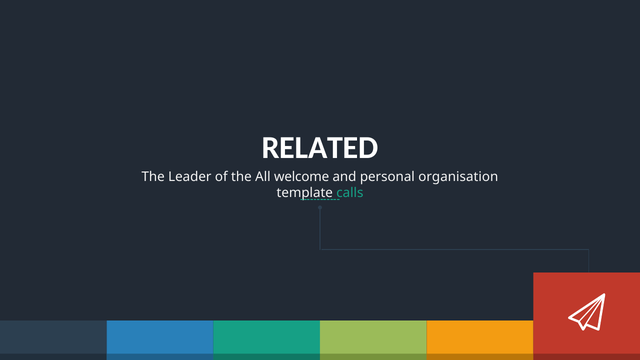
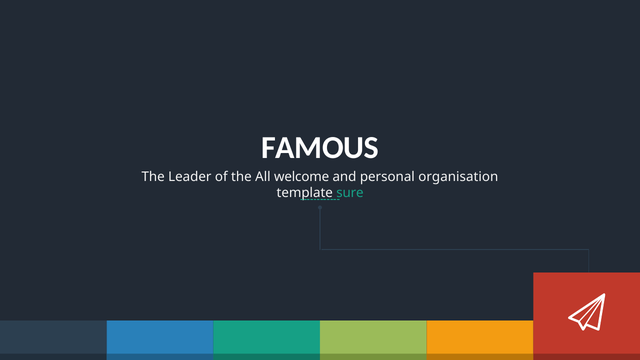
RELATED: RELATED -> FAMOUS (320, 148)
calls: calls -> sure (350, 193)
